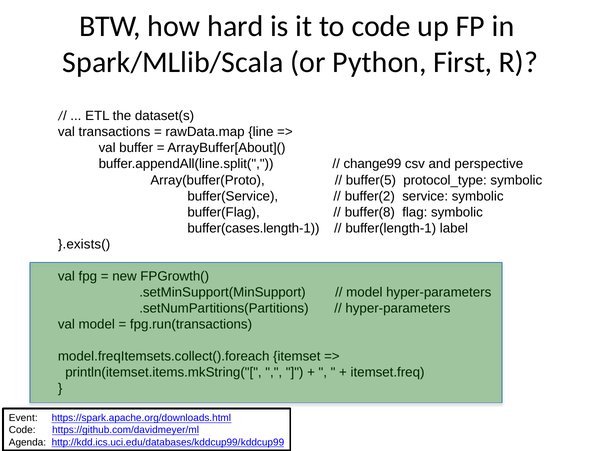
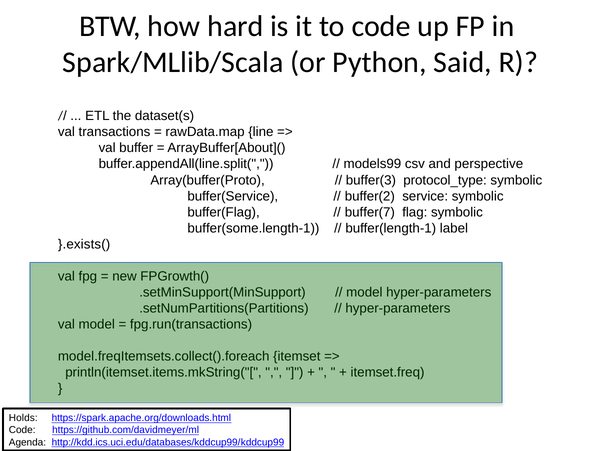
First: First -> Said (463, 62)
change99: change99 -> models99 (372, 164)
buffer(5: buffer(5 -> buffer(3 (371, 180)
buffer(8: buffer(8 -> buffer(7 (370, 212)
buffer(cases.length-1: buffer(cases.length-1 -> buffer(some.length-1 (253, 228)
Event: Event -> Holds (23, 418)
